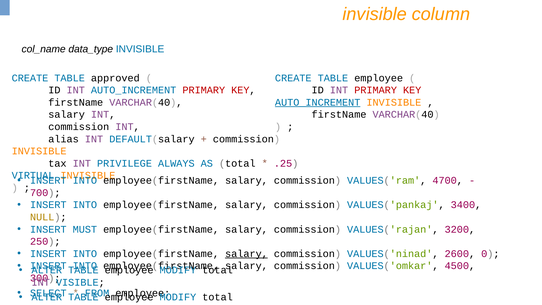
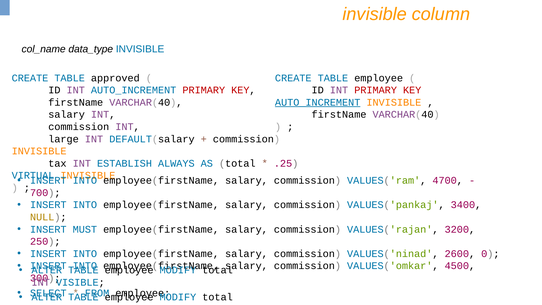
alias: alias -> large (64, 139)
PRIVILEGE: PRIVILEGE -> ESTABLISH (125, 163)
salary underline: present -> none (246, 254)
